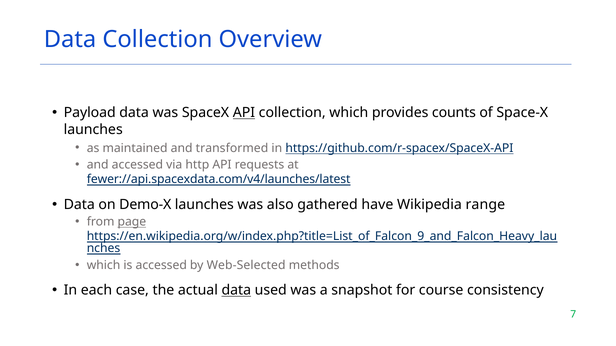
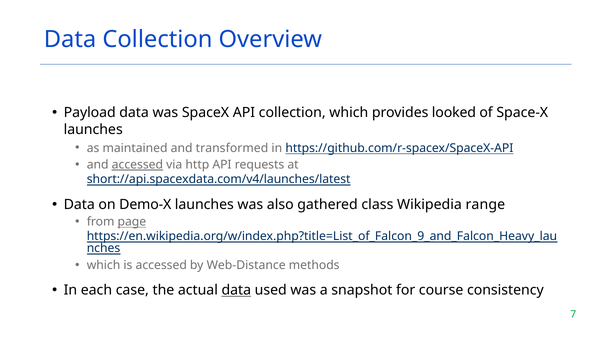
API underline: present -> none (244, 113)
counts: counts -> looked (454, 113)
accessed underline: none -> present (137, 165)
fewer://api.spacexdata.com/v4/launches/latest: fewer://api.spacexdata.com/v4/launches/latest -> short://api.spacexdata.com/v4/launches/latest (219, 180)
have: have -> class (377, 205)
Web-Selected: Web-Selected -> Web-Distance (246, 265)
